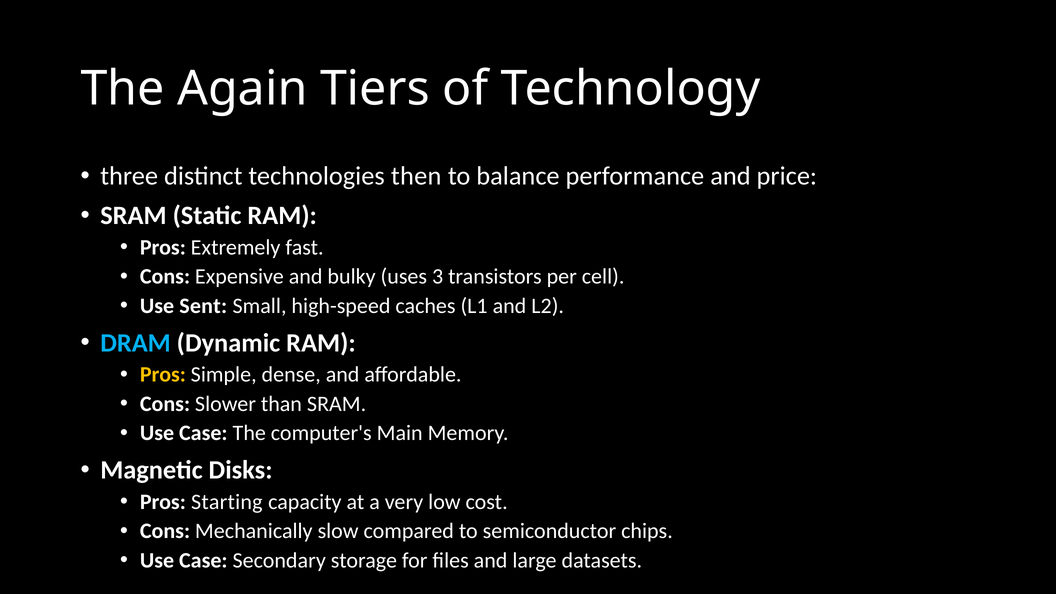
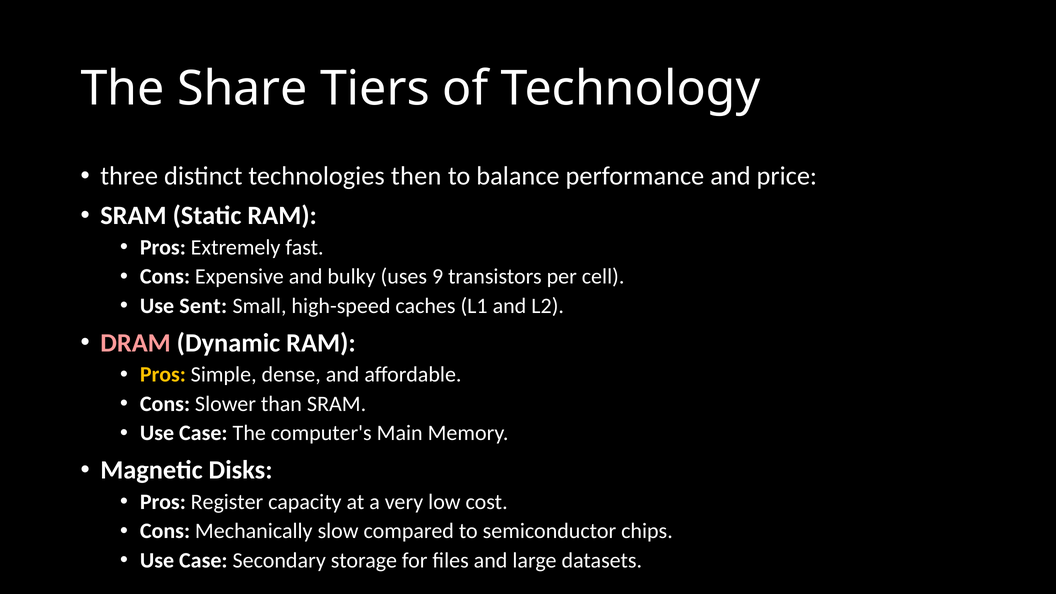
Again: Again -> Share (242, 89)
3: 3 -> 9 (438, 277)
DRAM colour: light blue -> pink (136, 343)
Starting: Starting -> Register (227, 502)
